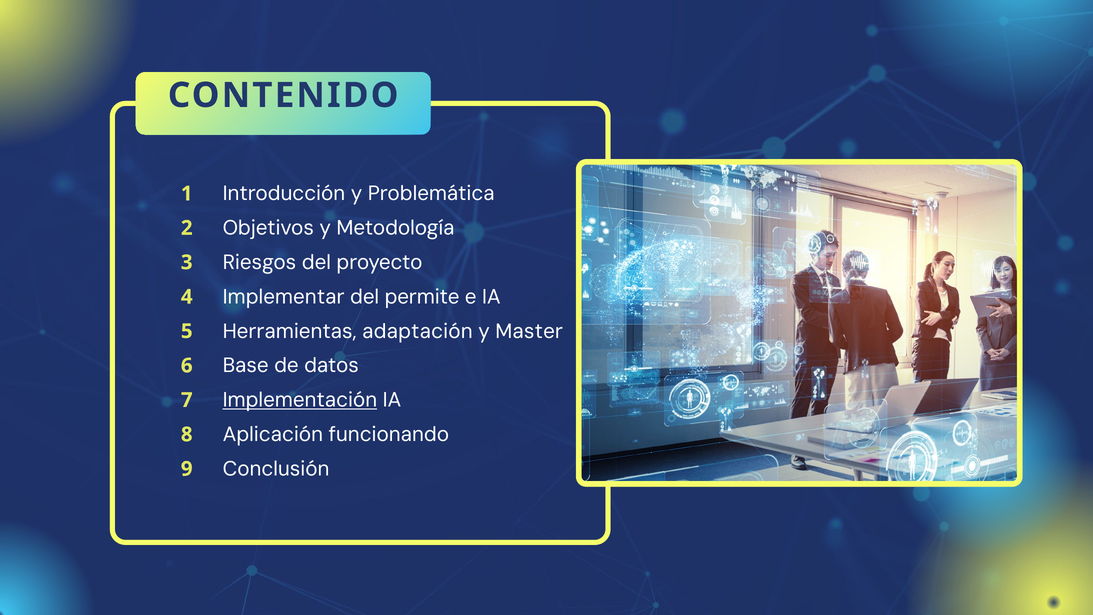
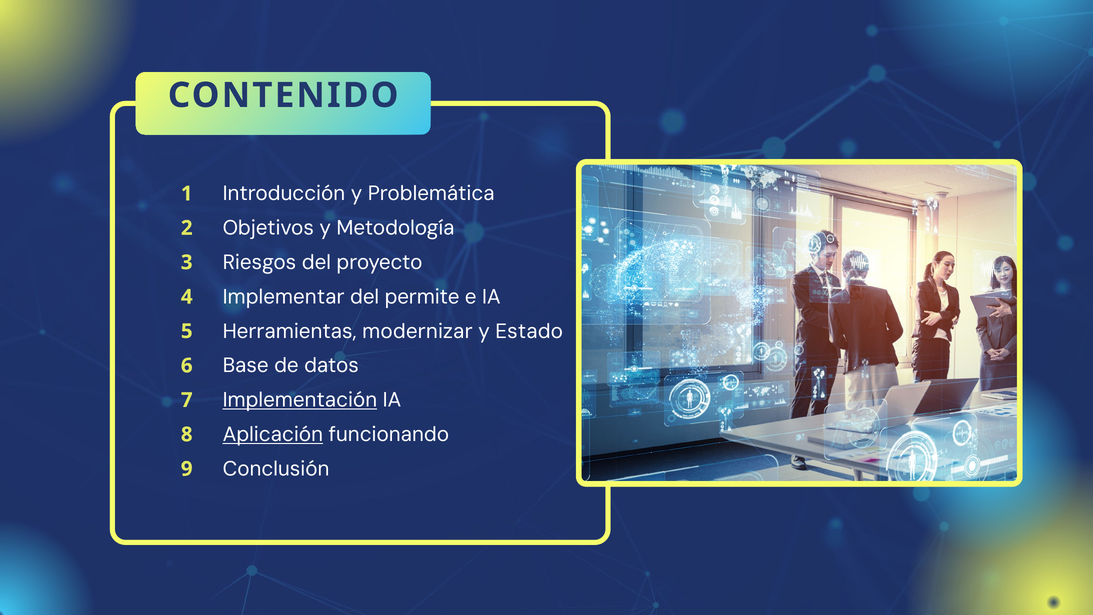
adaptación: adaptación -> modernizar (417, 331)
Master: Master -> Estado (529, 331)
Aplicación underline: none -> present (273, 434)
